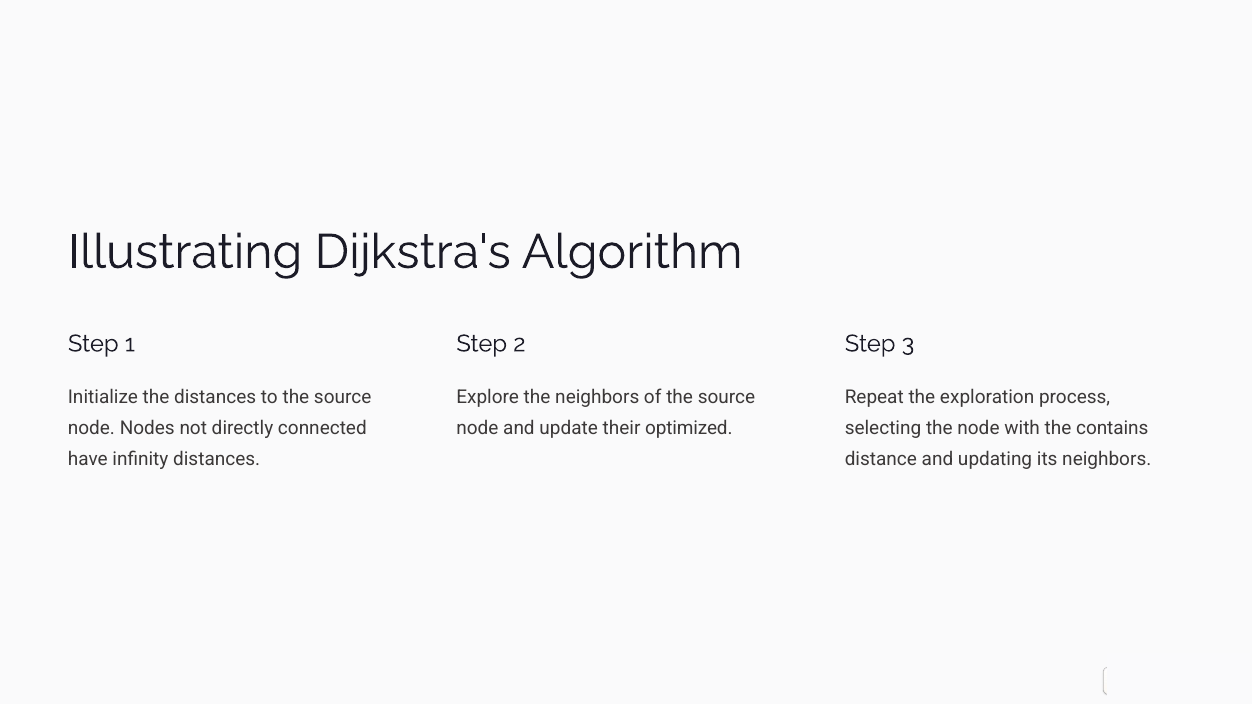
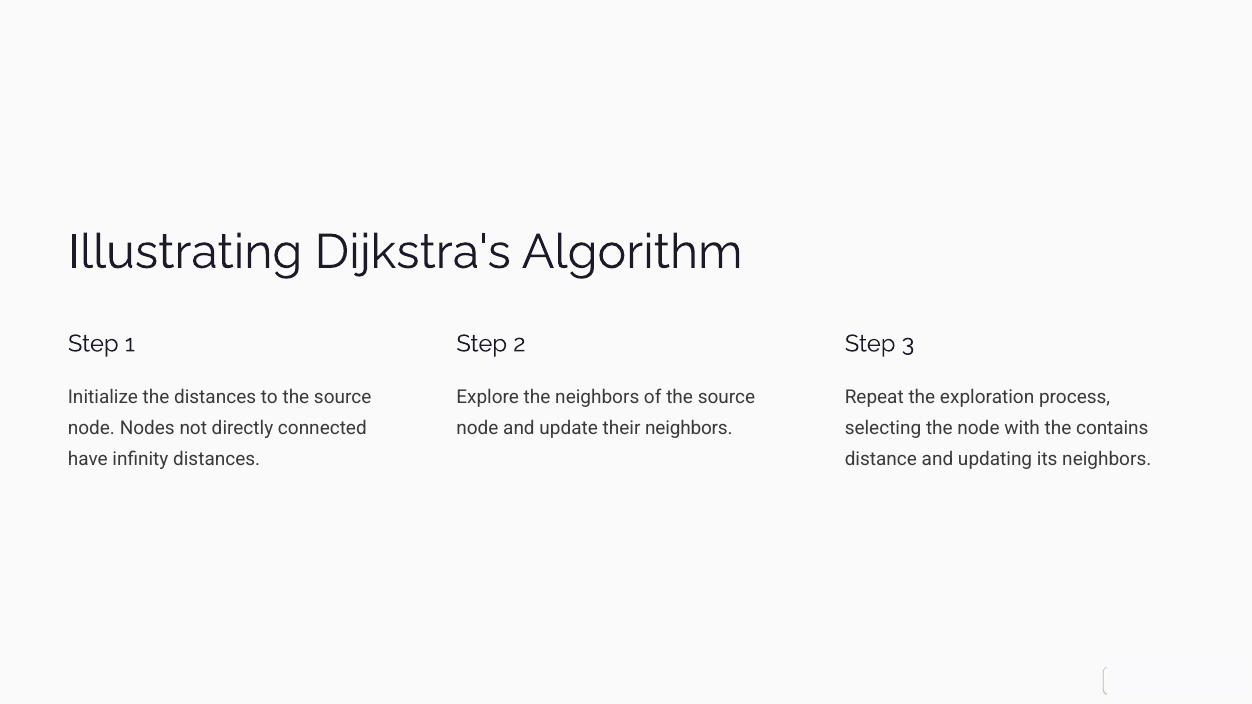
their optimized: optimized -> neighbors (689, 428)
